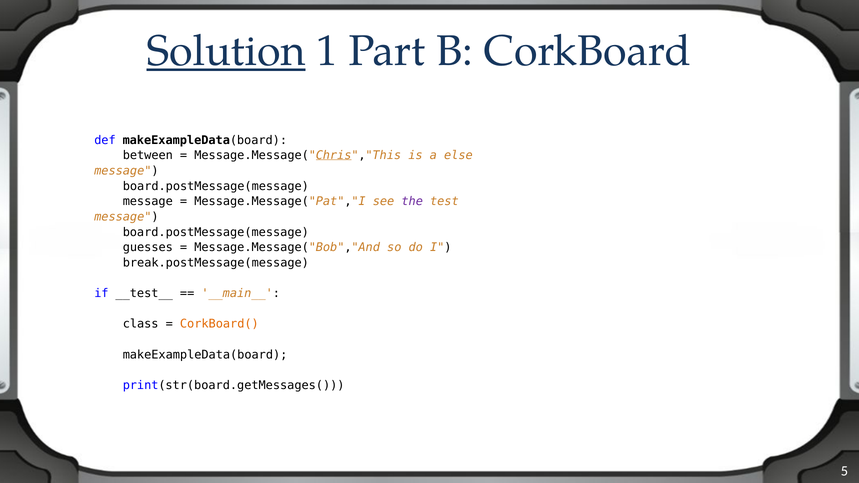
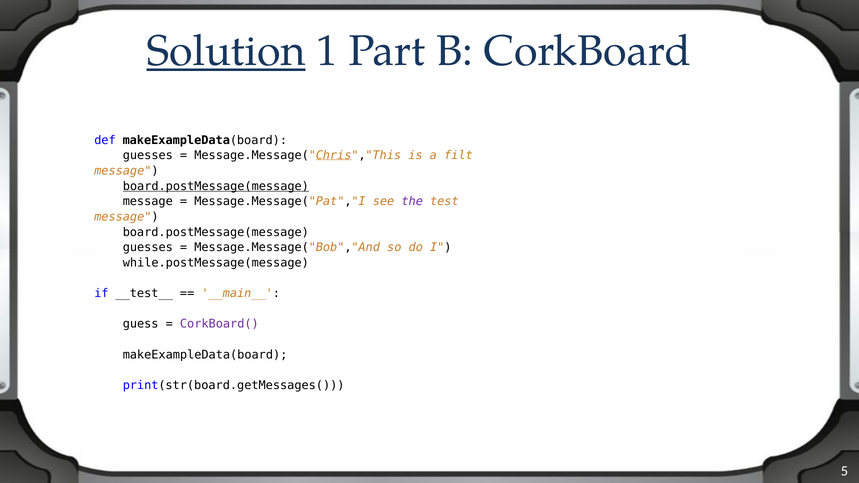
between: between -> guesses (148, 156)
else: else -> filt (458, 156)
board.postMessage(message underline: none -> present (216, 186)
break.postMessage(message: break.postMessage(message -> while.postMessage(message (216, 263)
class: class -> guess (141, 324)
CorkBoard( colour: orange -> purple (219, 324)
